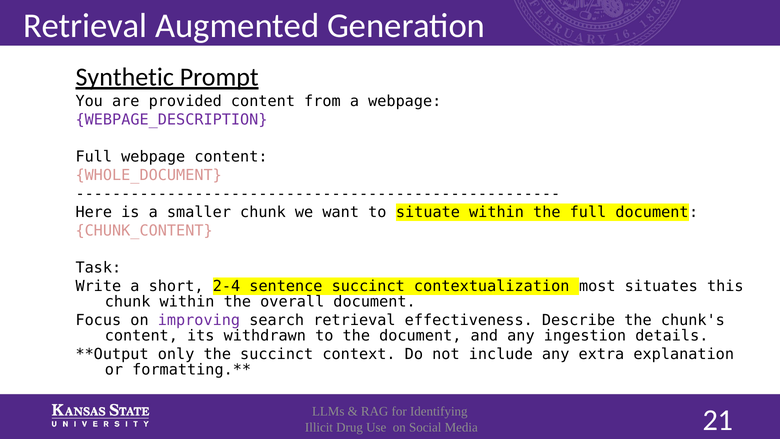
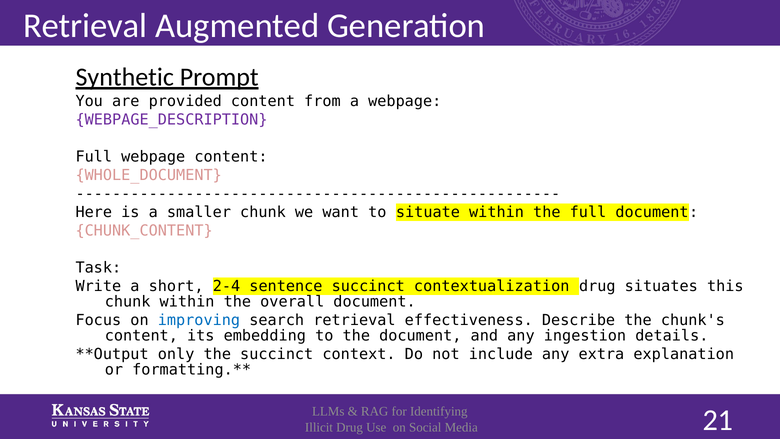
contextualization most: most -> drug (597, 286)
improving colour: purple -> blue (199, 320)
withdrawn: withdrawn -> embedding (265, 336)
